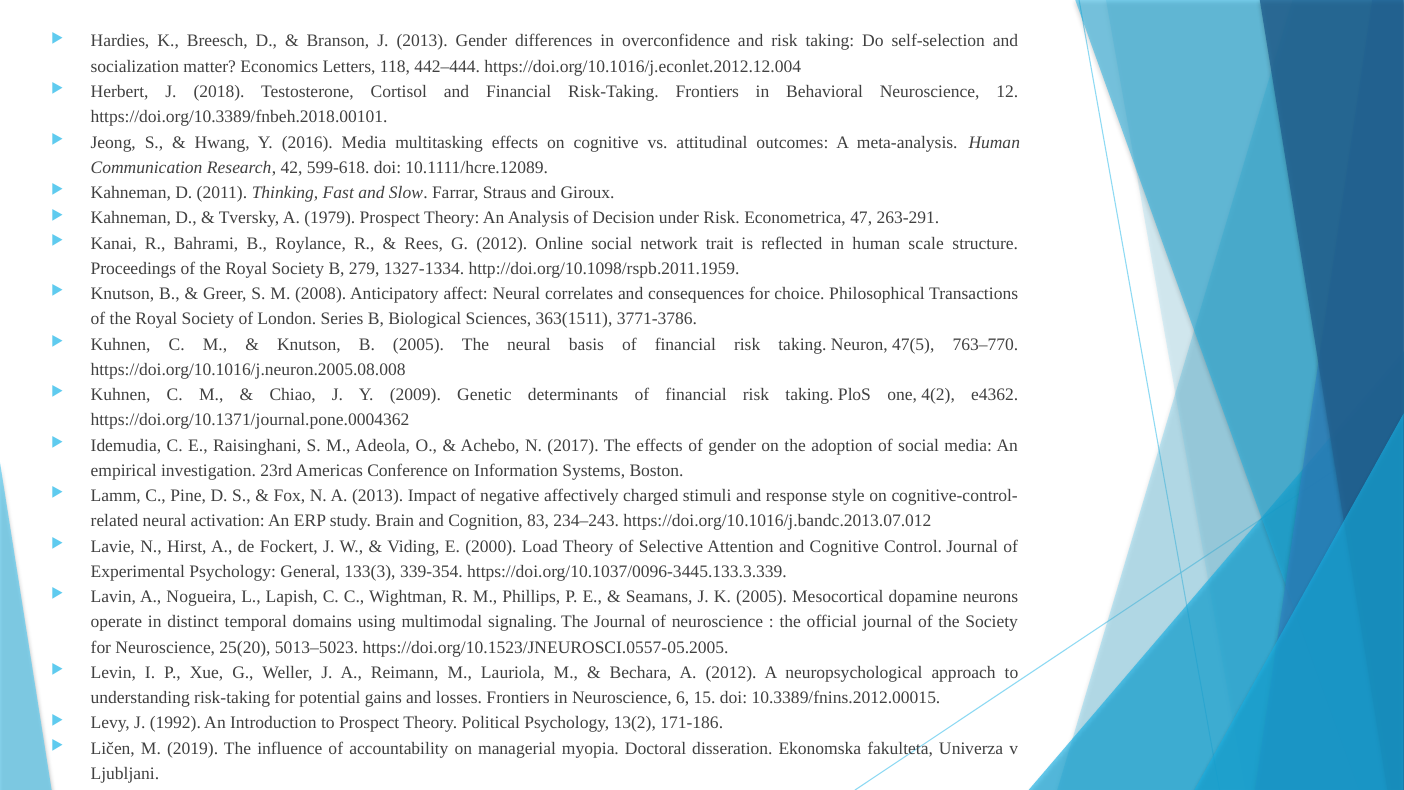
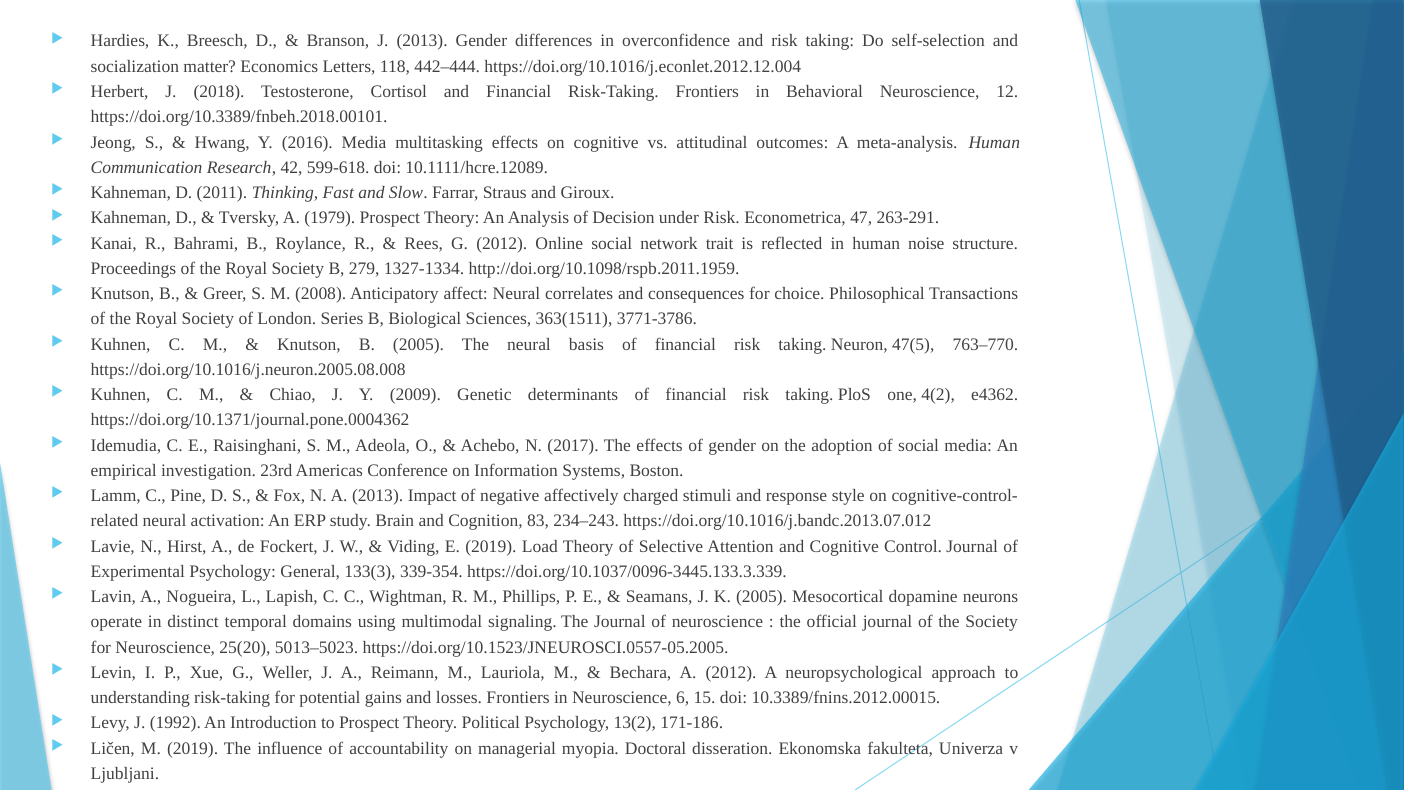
scale: scale -> noise (926, 243)
E 2000: 2000 -> 2019 (491, 546)
